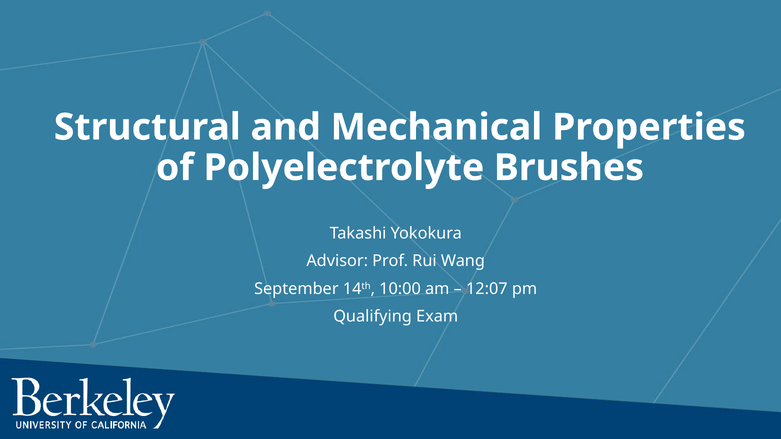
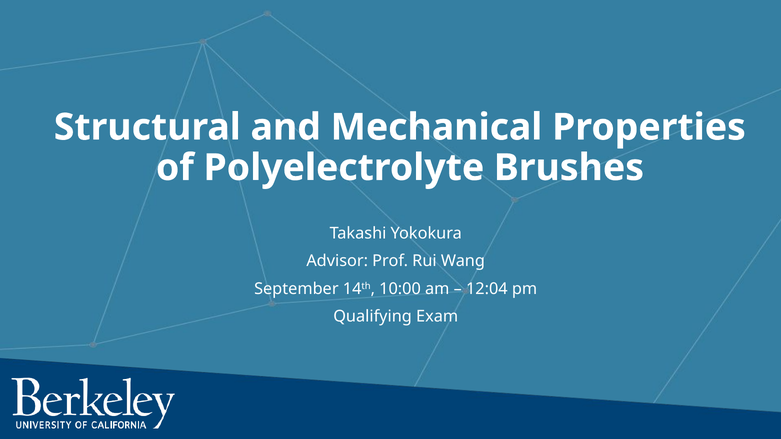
12:07: 12:07 -> 12:04 (487, 289)
